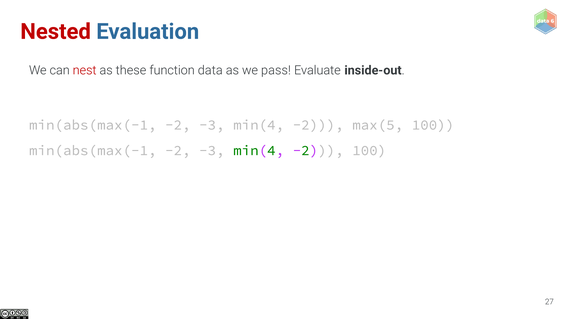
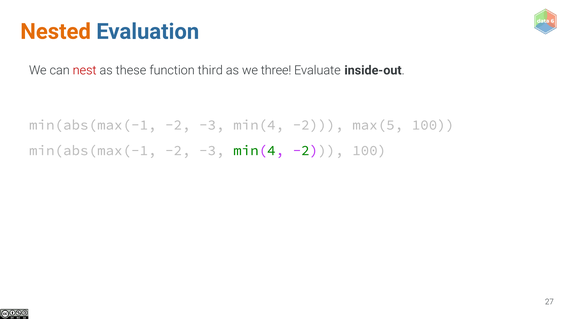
Nested colour: red -> orange (56, 32)
data: data -> third (210, 70)
pass: pass -> three (276, 70)
